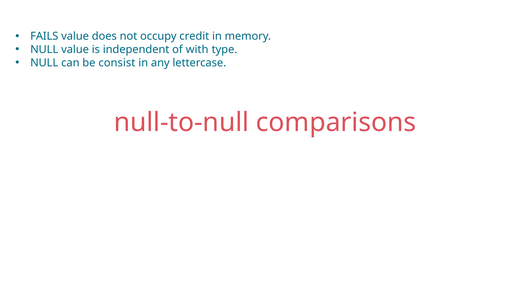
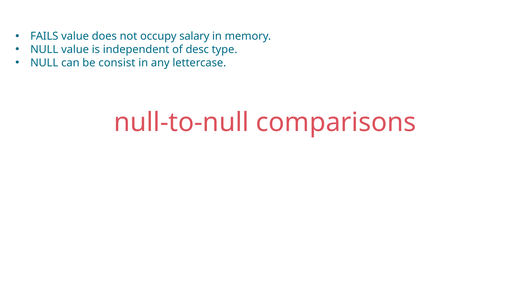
credit: credit -> salary (194, 36)
with: with -> desc (197, 50)
